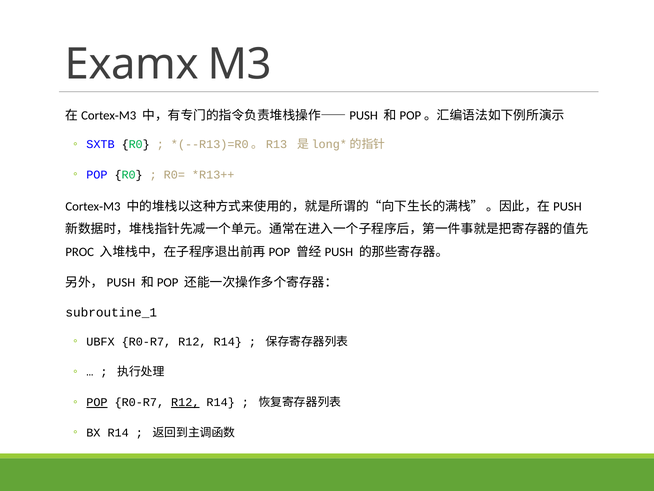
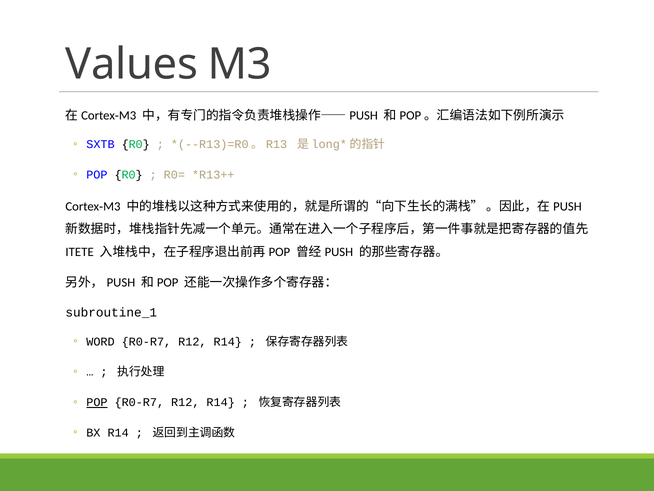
Examx: Examx -> Values (132, 64)
PROC: PROC -> ITETE (80, 252)
UBFX: UBFX -> WORD (100, 341)
R12 underline: present -> none (185, 402)
